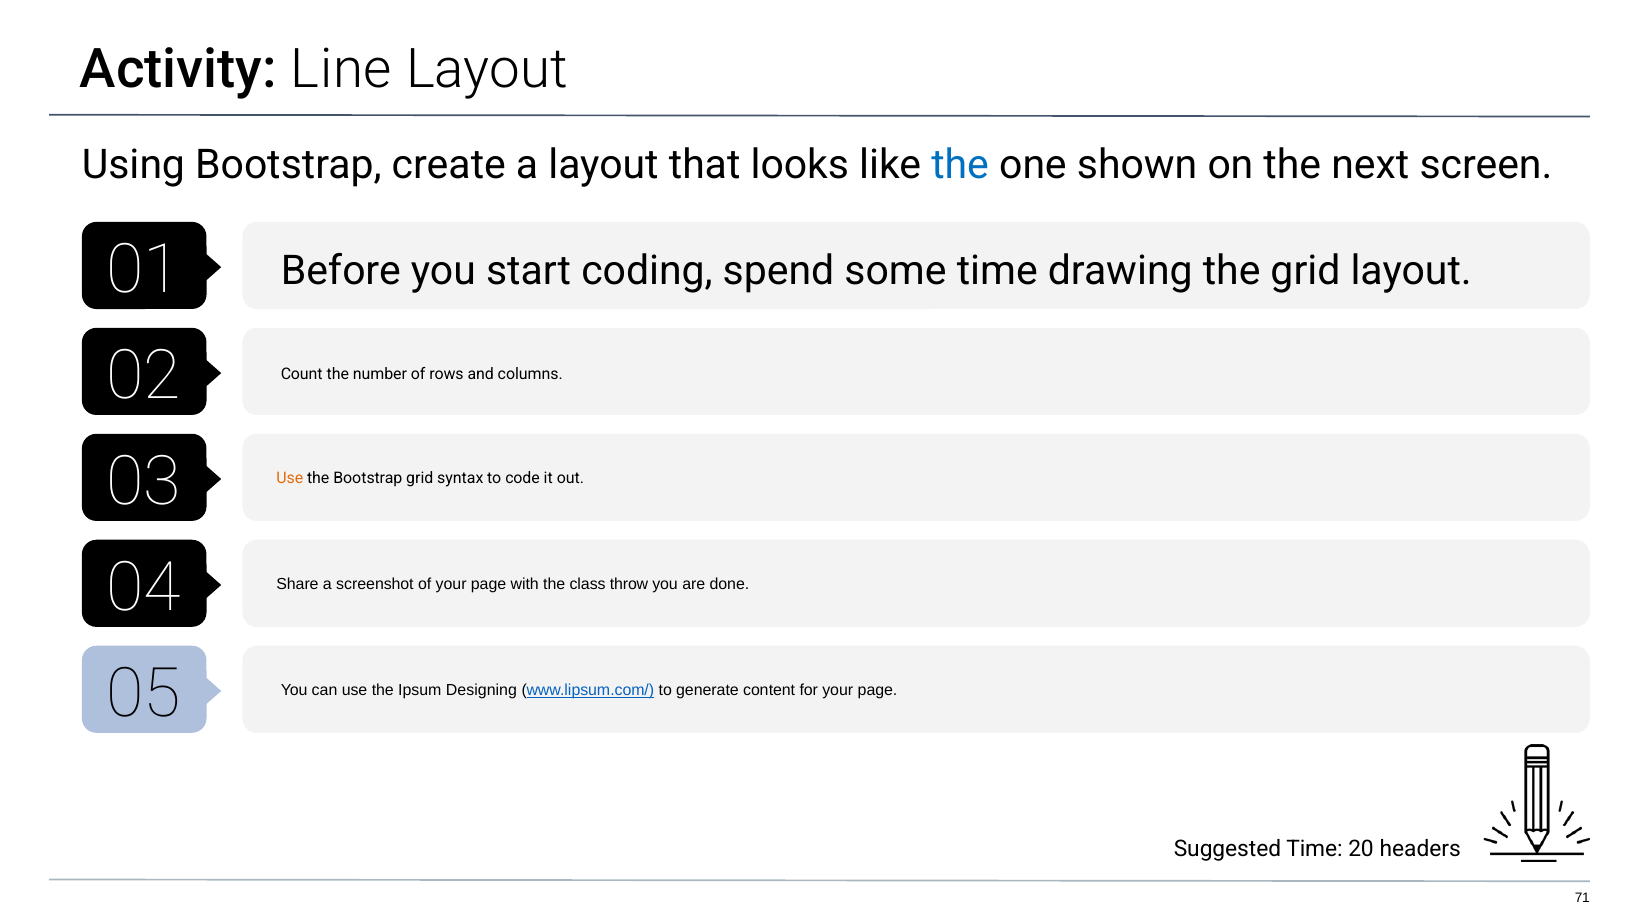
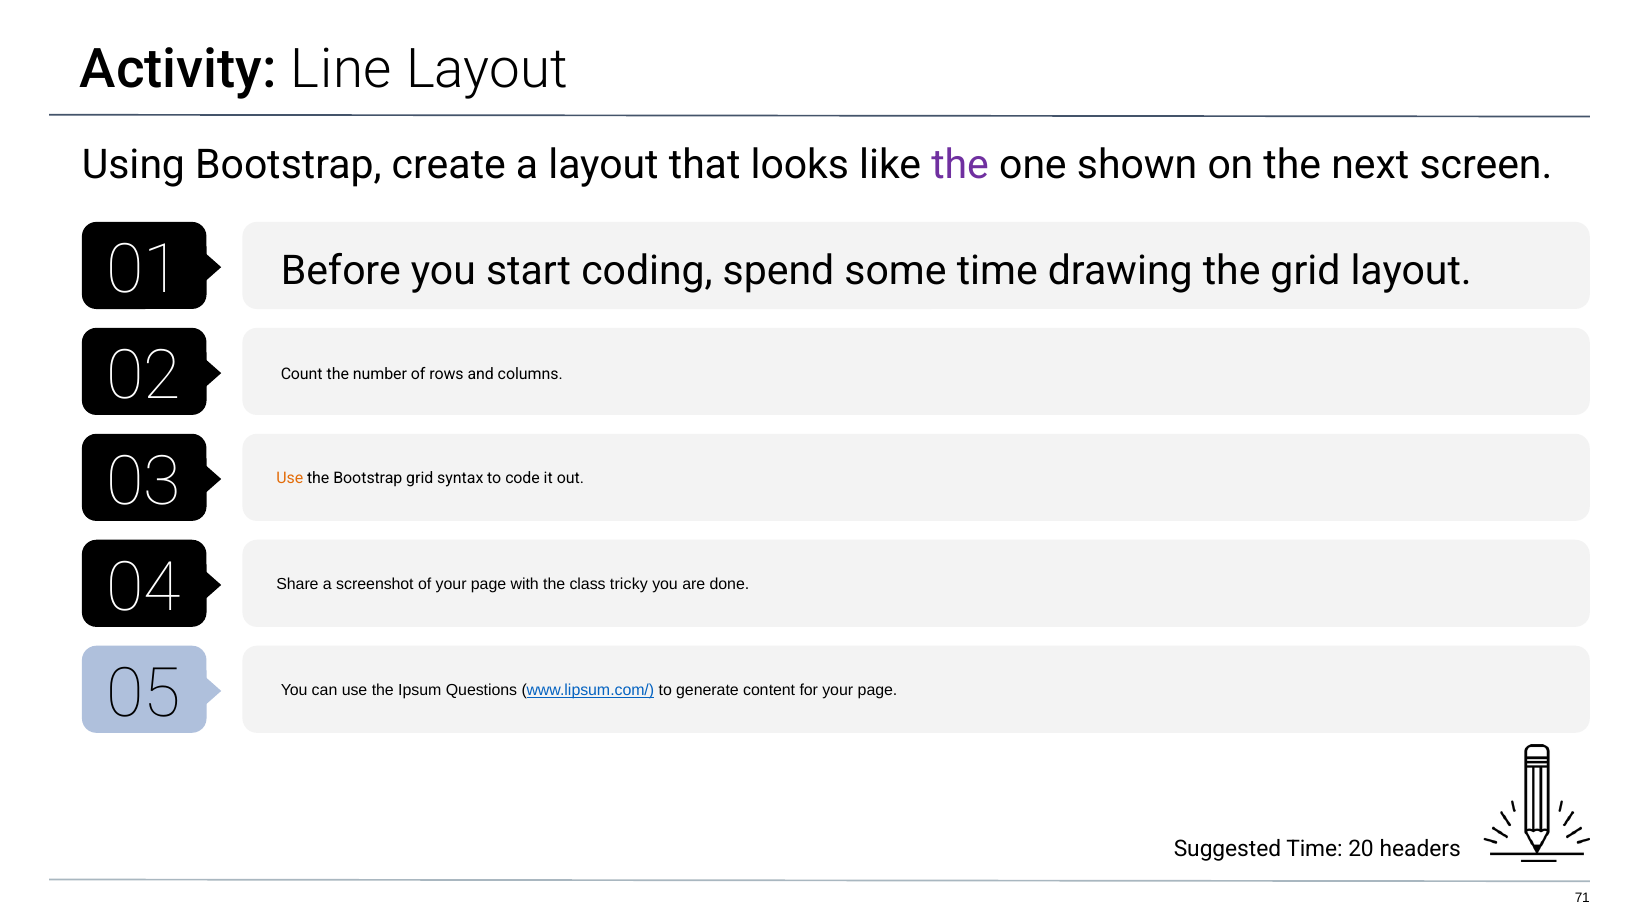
the colour: blue -> purple (960, 165)
throw: throw -> tricky (629, 584)
Designing: Designing -> Questions (481, 690)
